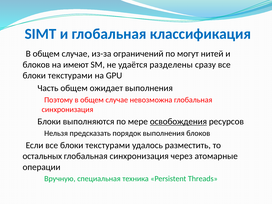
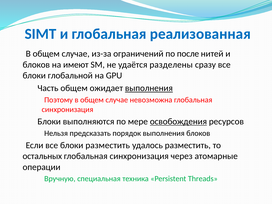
классификация: классификация -> реализованная (200, 34)
могут: могут -> после (188, 54)
текстурами: текстурами -> глобальной (70, 76)
выполнения underline: none -> present (149, 88)
текстурами: текстурами -> разместить (108, 145)
